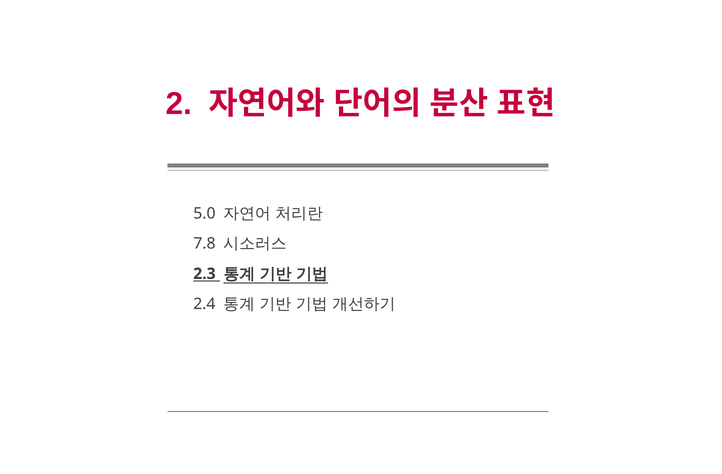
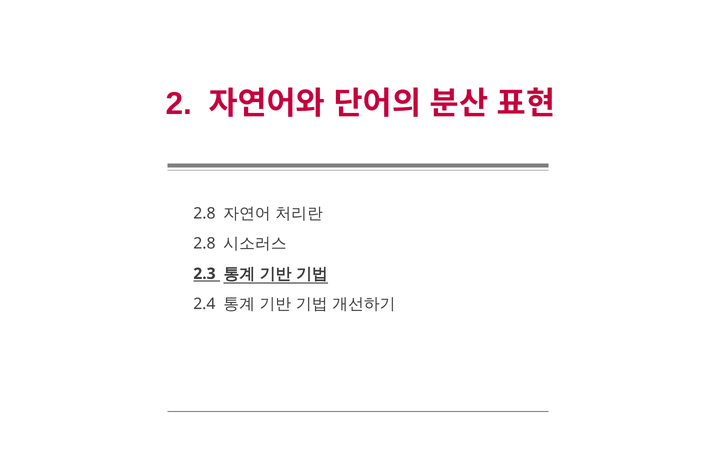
5.0: 5.0 -> 2.8 (204, 213)
7.8: 7.8 -> 2.8 (204, 244)
